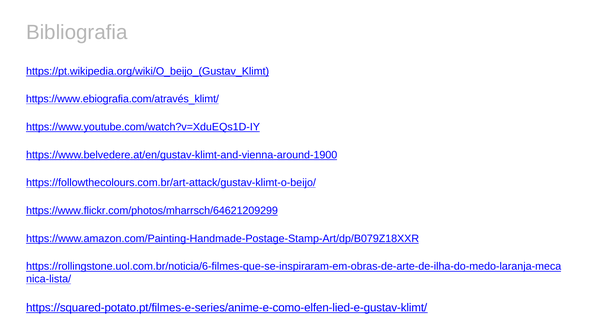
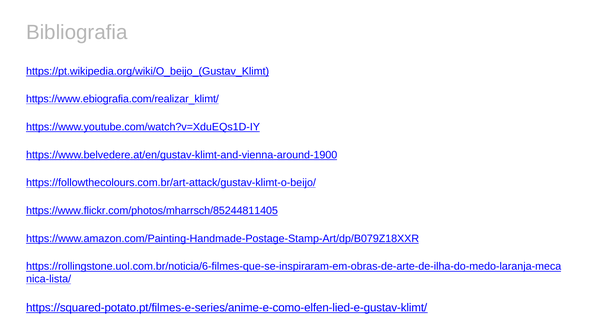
https://www.ebiografia.com/através_klimt/: https://www.ebiografia.com/através_klimt/ -> https://www.ebiografia.com/realizar_klimt/ (122, 99)
https://www.flickr.com/photos/mharrsch/64621209299: https://www.flickr.com/photos/mharrsch/64621209299 -> https://www.flickr.com/photos/mharrsch/85244811405 (152, 211)
